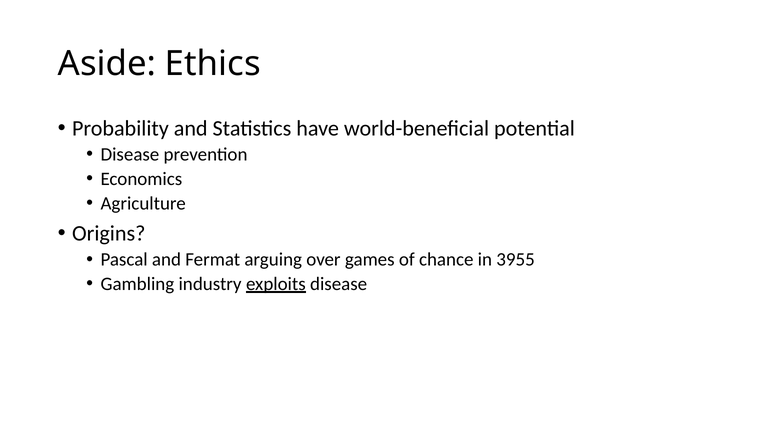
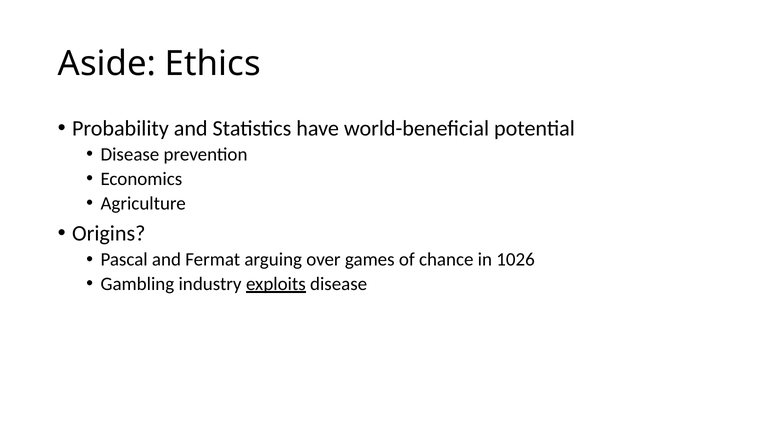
3955: 3955 -> 1026 (516, 260)
